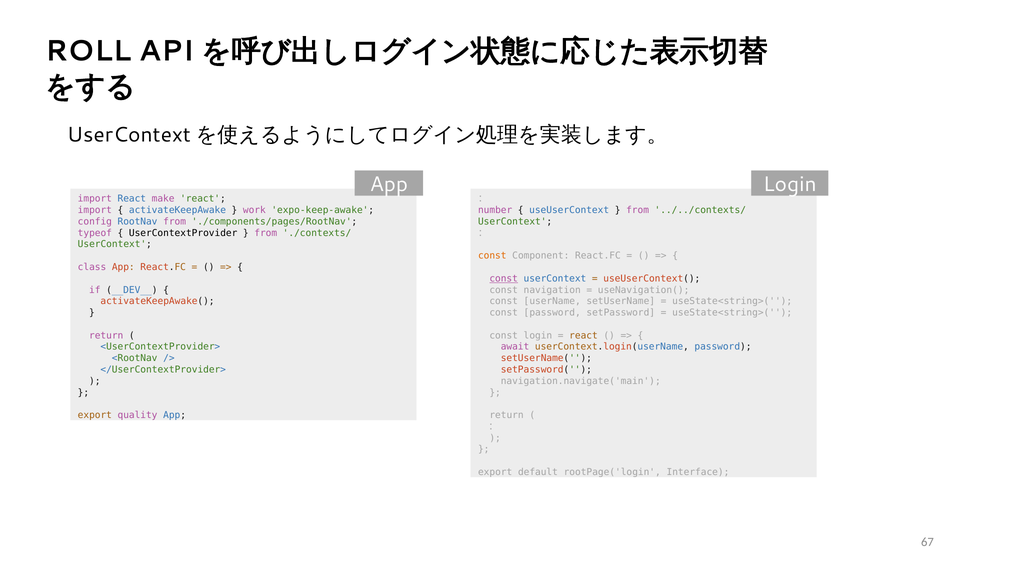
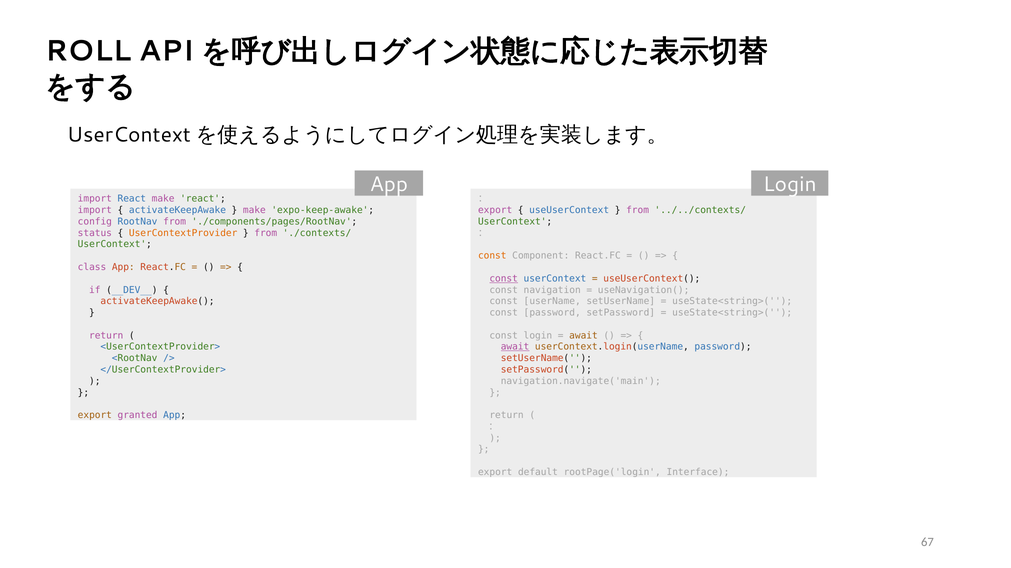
work: work -> make (254, 210)
number: number -> export (495, 210)
typeof: typeof -> status (95, 233)
UserContextProvider colour: black -> orange (183, 233)
react: react -> await (584, 336)
await underline: none -> present (515, 347)
quality: quality -> granted (138, 416)
